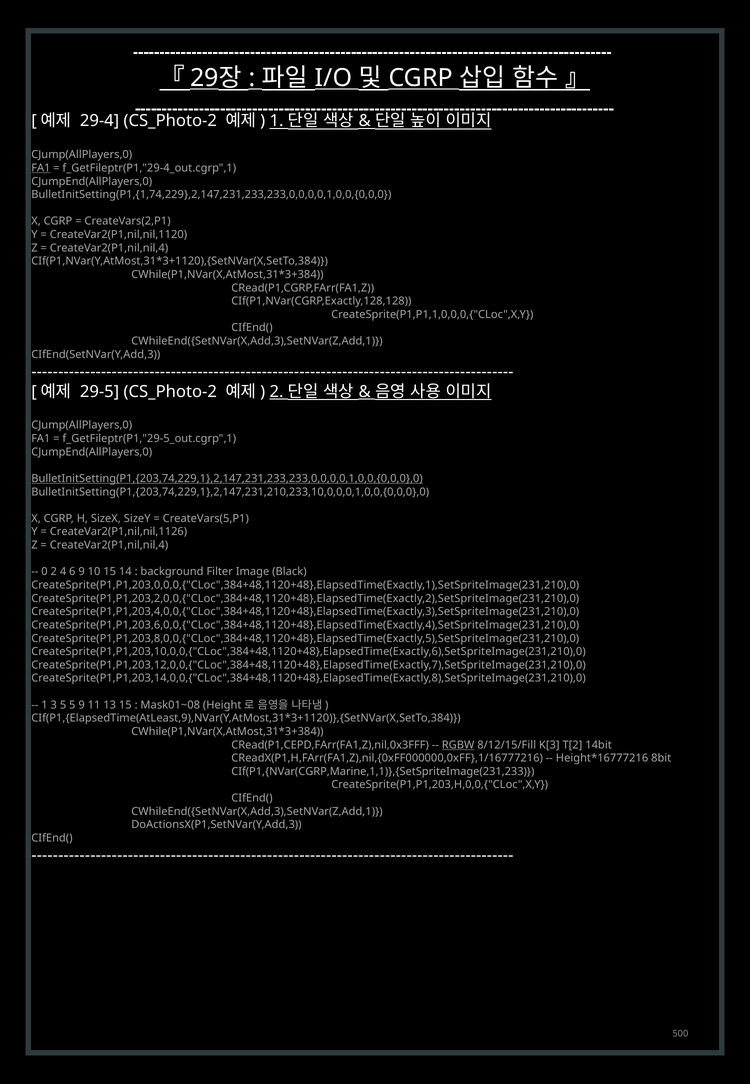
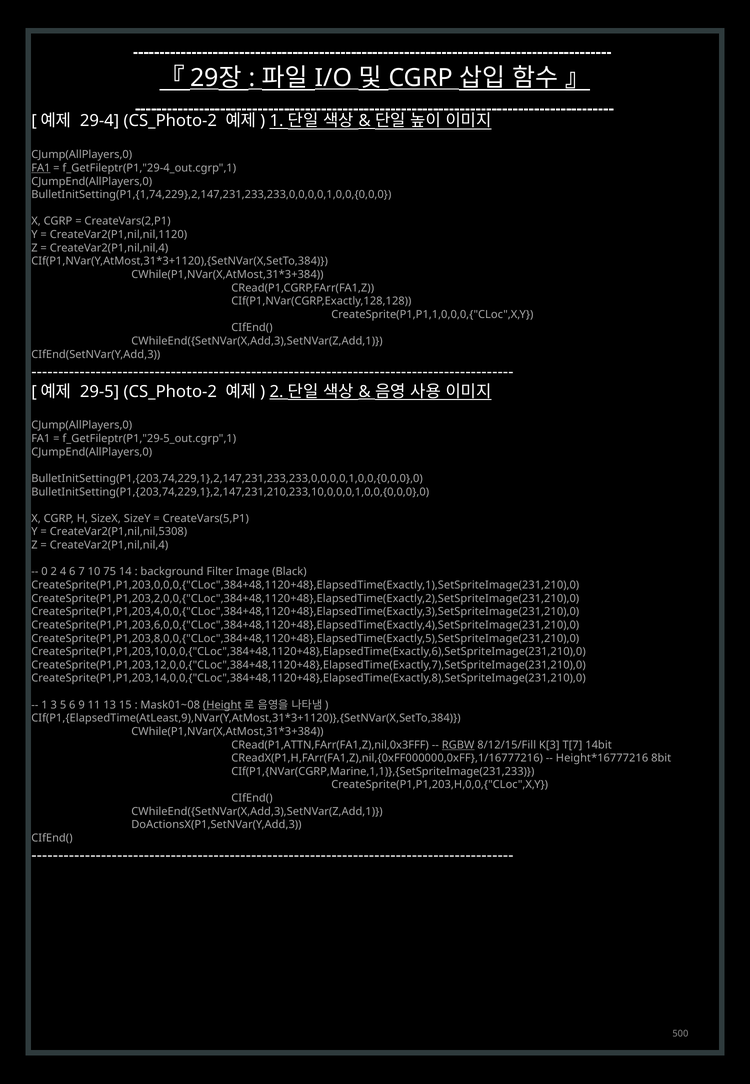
BulletInitSetting(P1,{203,74,229,1},2,147,231,233,233,0,0,0,0,1,0,0,{0,0,0},0 underline: present -> none (227, 478)
CreateVar2(P1,nil,nil,1126: CreateVar2(P1,nil,nil,1126 -> CreateVar2(P1,nil,nil,5308 (118, 531)
6 9: 9 -> 7 (82, 571)
10 15: 15 -> 75 (110, 571)
5 5: 5 -> 6 (72, 704)
Height underline: none -> present (222, 704)
CRead(P1,CEPD,FArr(FA1,Z),nil,0x3FFF: CRead(P1,CEPD,FArr(FA1,Z),nil,0x3FFF -> CRead(P1,ATTN,FArr(FA1,Z),nil,0x3FFF (330, 744)
T[2: T[2 -> T[7 (572, 744)
